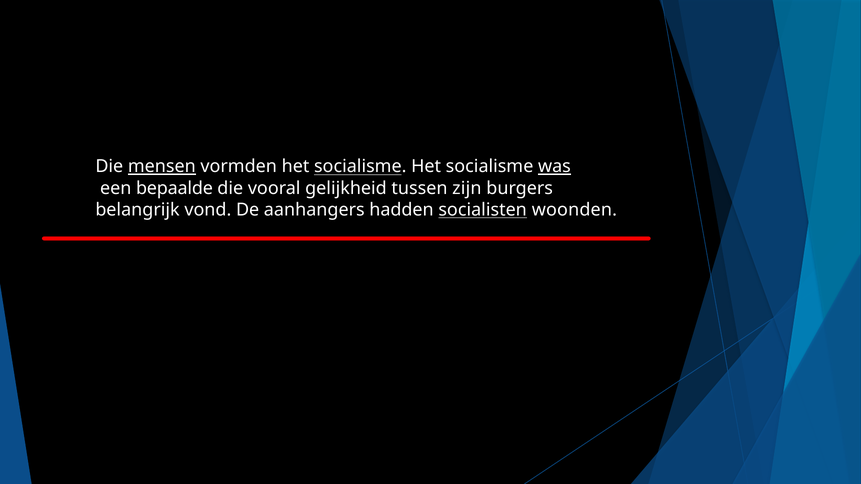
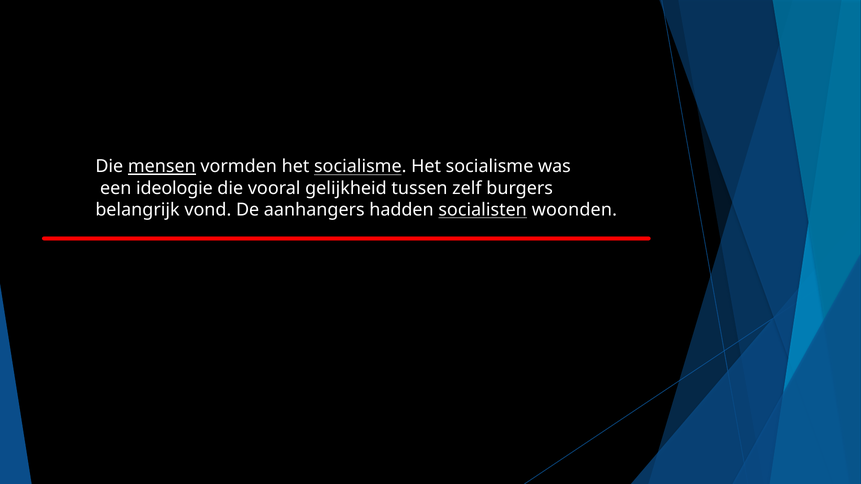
was underline: present -> none (554, 167)
bepaalde: bepaalde -> ideologie (174, 188)
zijn: zijn -> zelf (467, 188)
